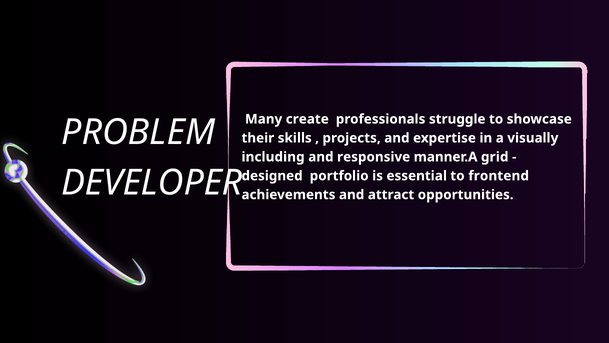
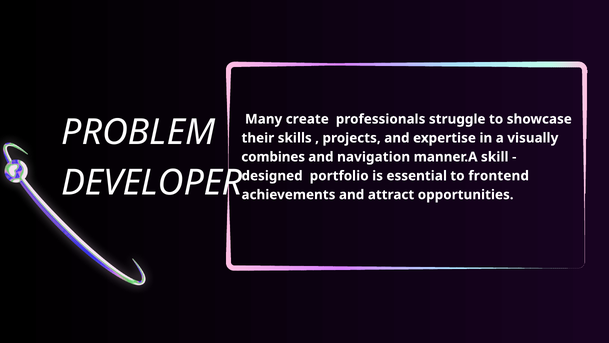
including: including -> combines (273, 157)
responsive: responsive -> navigation (374, 157)
grid: grid -> skill (495, 157)
